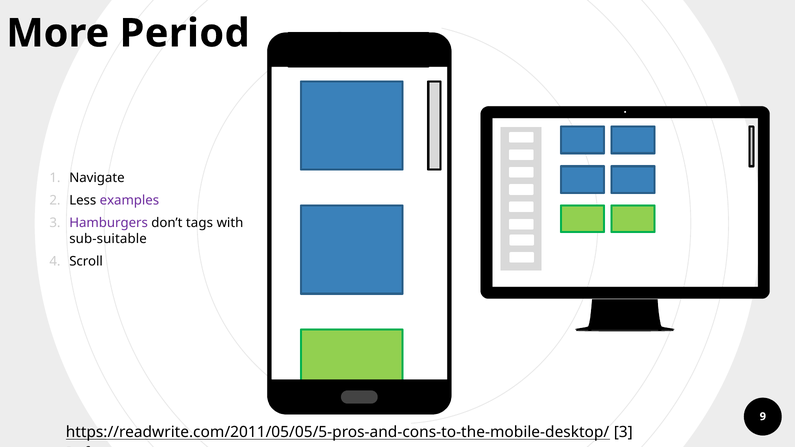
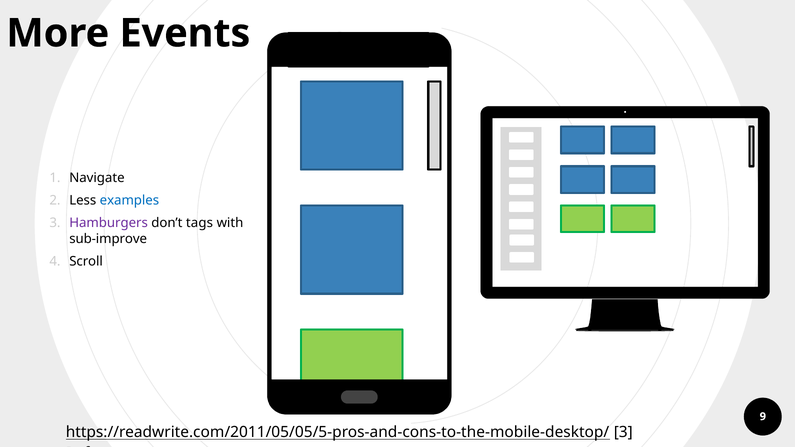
Period: Period -> Events (185, 33)
examples colour: purple -> blue (129, 201)
sub-suitable: sub-suitable -> sub-improve (108, 239)
